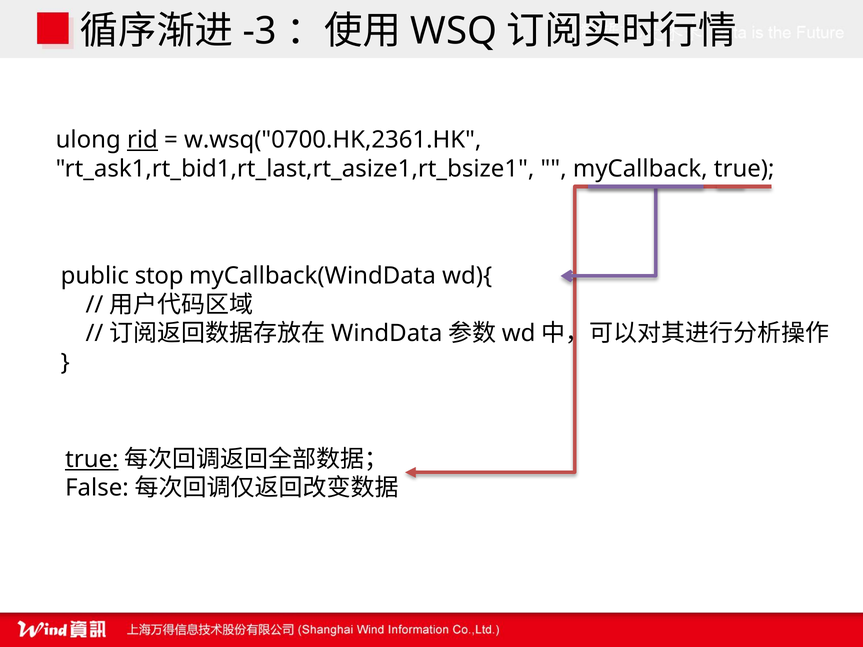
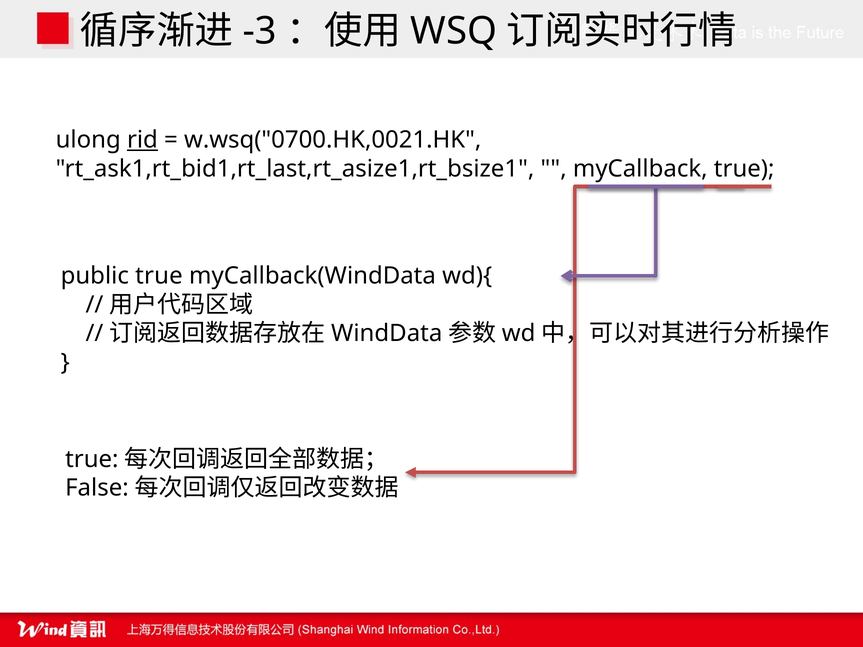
w.wsq("0700.HK,2361.HK: w.wsq("0700.HK,2361.HK -> w.wsq("0700.HK,0021.HK (333, 140)
public stop: stop -> true (159, 276)
true underline: present -> none (92, 459)
